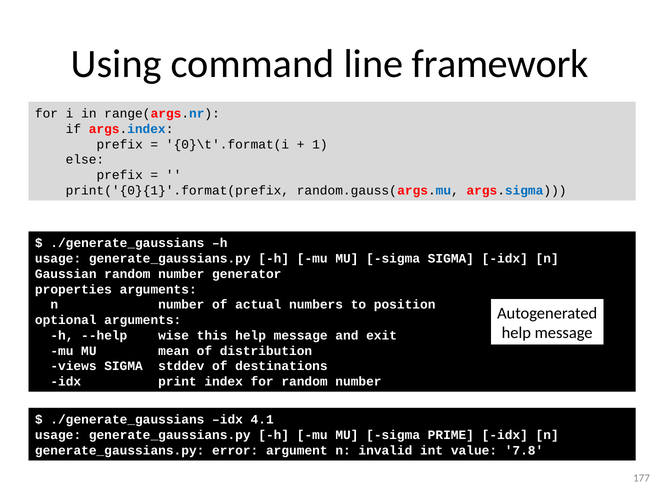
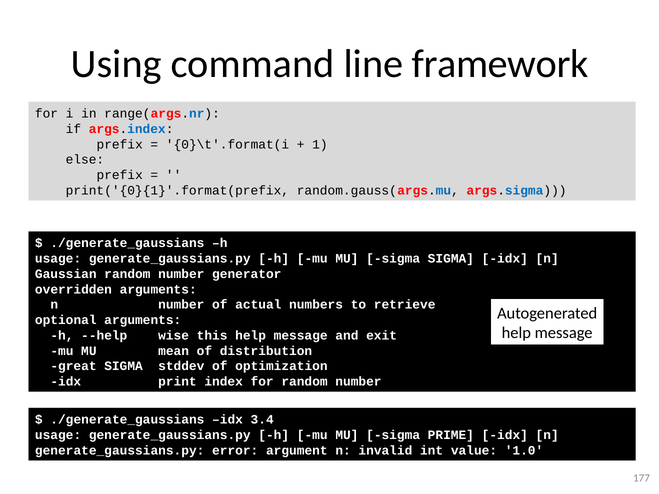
properties: properties -> overridden (73, 290)
position: position -> retrieve (405, 305)
views: views -> great (73, 366)
destinations: destinations -> optimization (281, 366)
4.1: 4.1 -> 3.4 (262, 420)
7.8: 7.8 -> 1.0 (524, 451)
